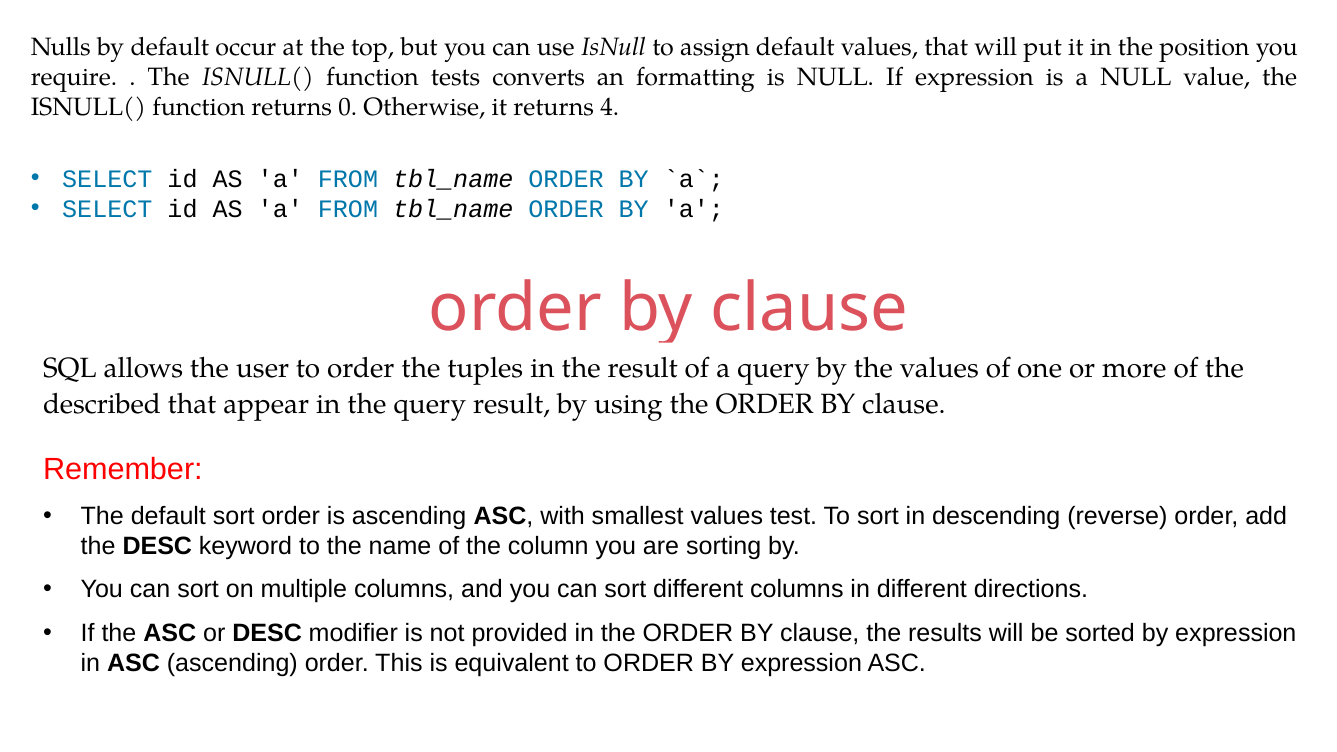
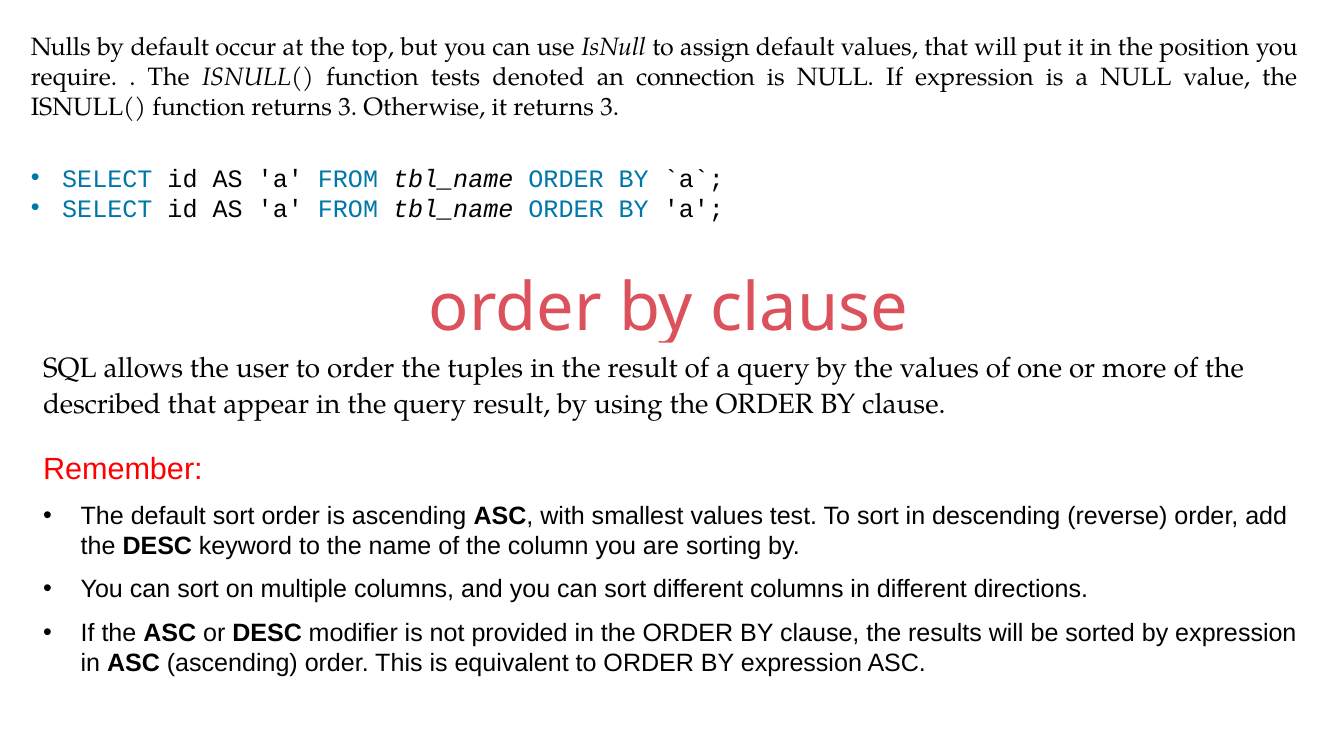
converts: converts -> denoted (538, 77)
formatting: formatting -> connection (696, 77)
function returns 0: 0 -> 3 (348, 107)
it returns 4: 4 -> 3 (610, 107)
